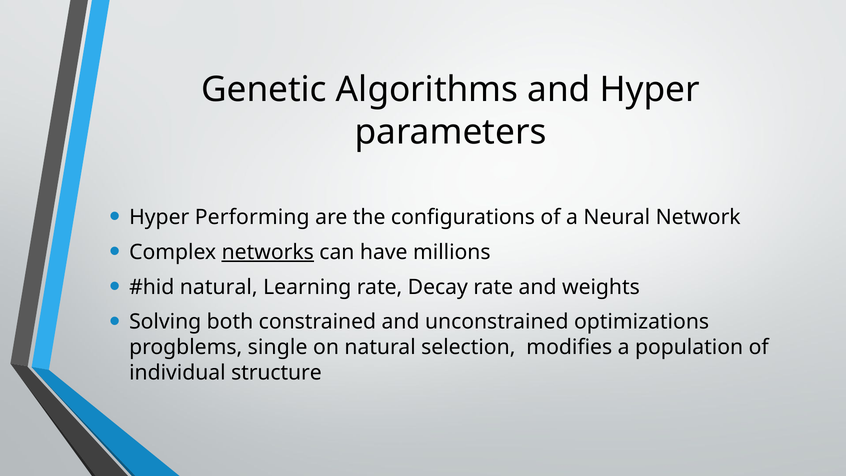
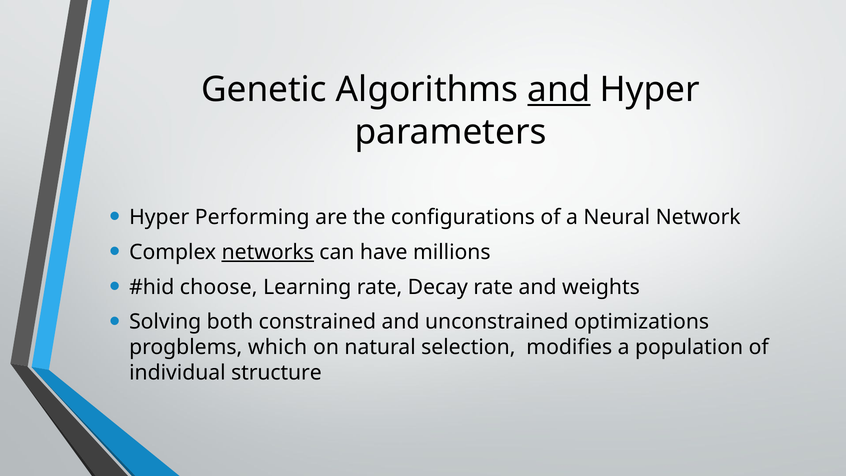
and underline: none -> present (559, 90)
natural: natural -> choose (219, 287)
single: single -> which (278, 347)
